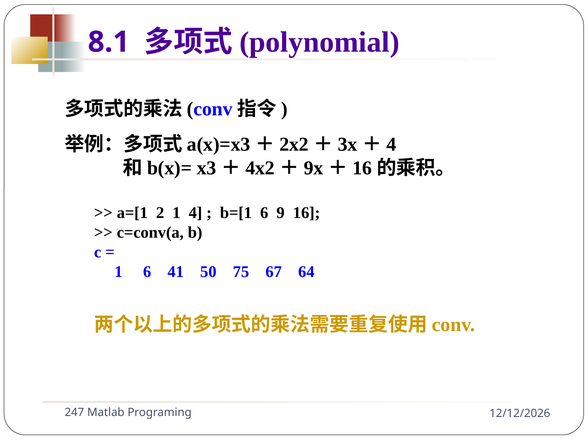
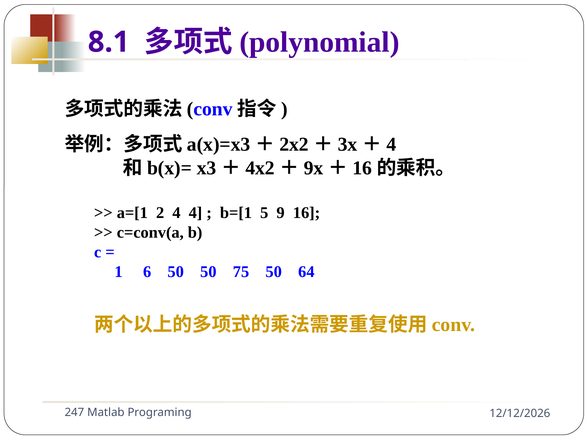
2 1: 1 -> 4 (176, 213)
b=[1 6: 6 -> 5 (264, 213)
6 41: 41 -> 50 (176, 272)
75 67: 67 -> 50 (274, 272)
